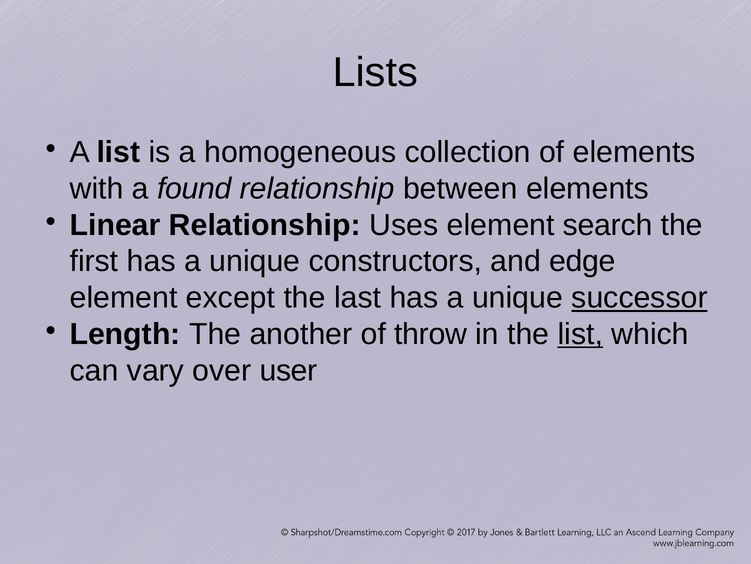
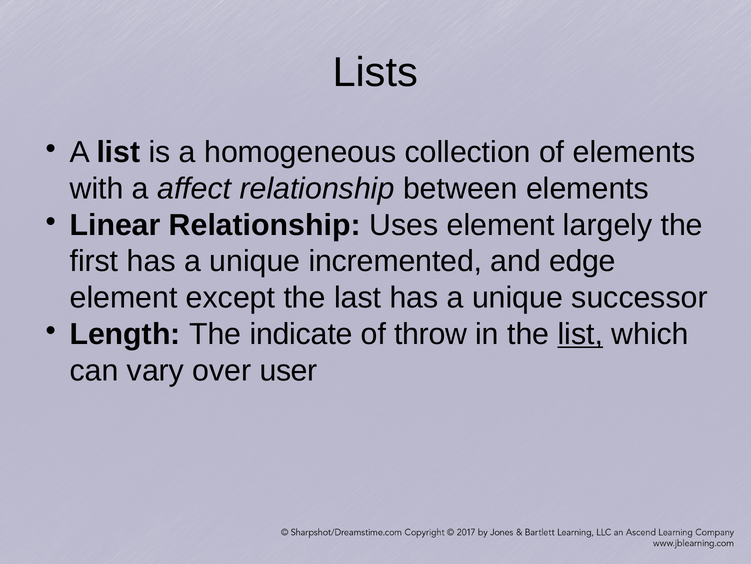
found: found -> affect (194, 188)
search: search -> largely (608, 225)
constructors: constructors -> incremented (395, 261)
successor underline: present -> none (640, 297)
another: another -> indicate (301, 334)
